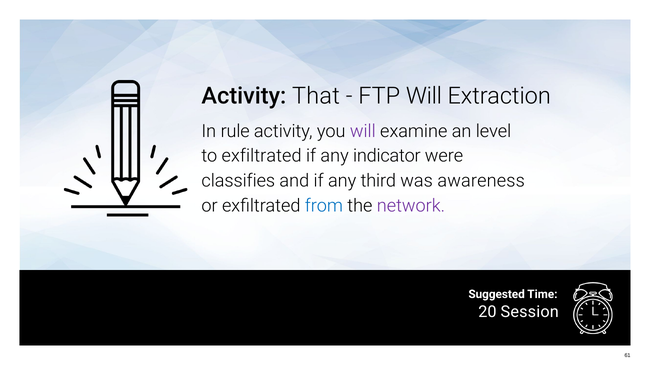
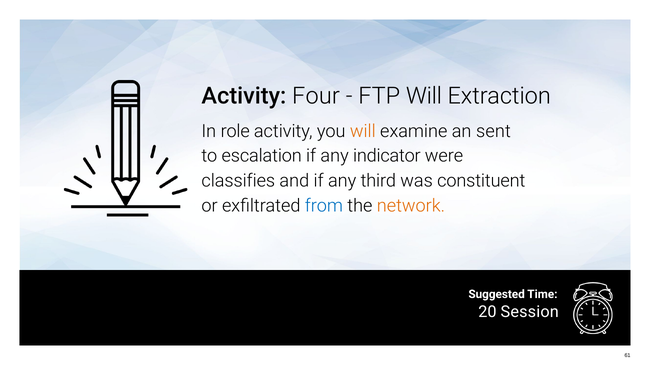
That: That -> Four (316, 96)
rule: rule -> role (235, 131)
will colour: purple -> orange (363, 131)
level: level -> sent (493, 131)
to exfiltrated: exfiltrated -> escalation (262, 156)
awareness: awareness -> constituent (481, 181)
network colour: purple -> orange (411, 206)
